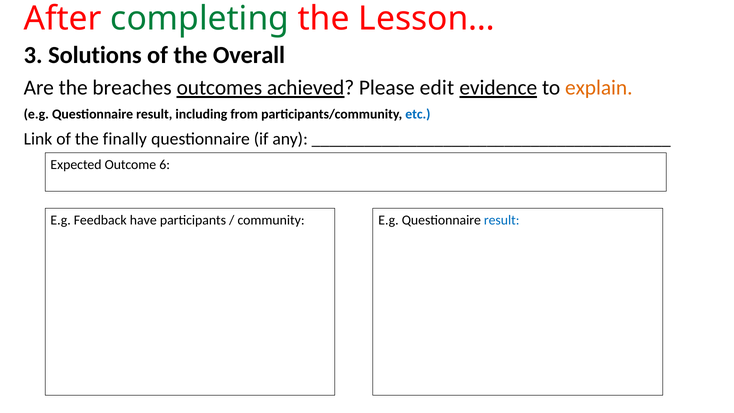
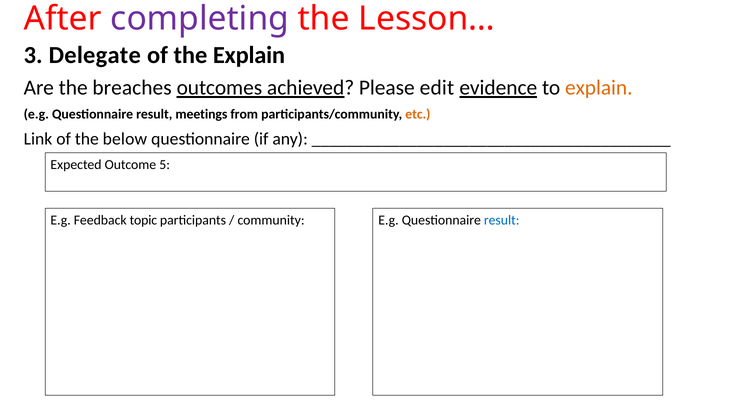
completing colour: green -> purple (200, 18)
Solutions: Solutions -> Delegate (95, 55)
the Overall: Overall -> Explain (249, 55)
including: including -> meetings (201, 114)
etc colour: blue -> orange (418, 114)
finally: finally -> below (125, 139)
6: 6 -> 5 (165, 165)
have: have -> topic (143, 220)
